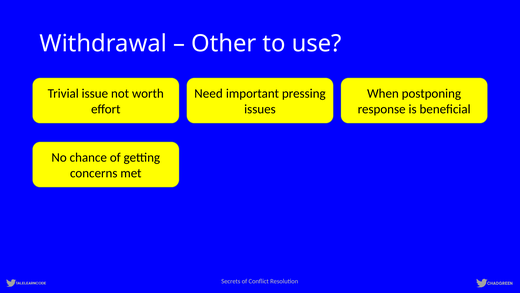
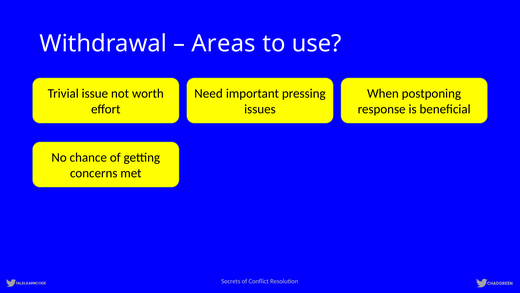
Other: Other -> Areas (224, 44)
